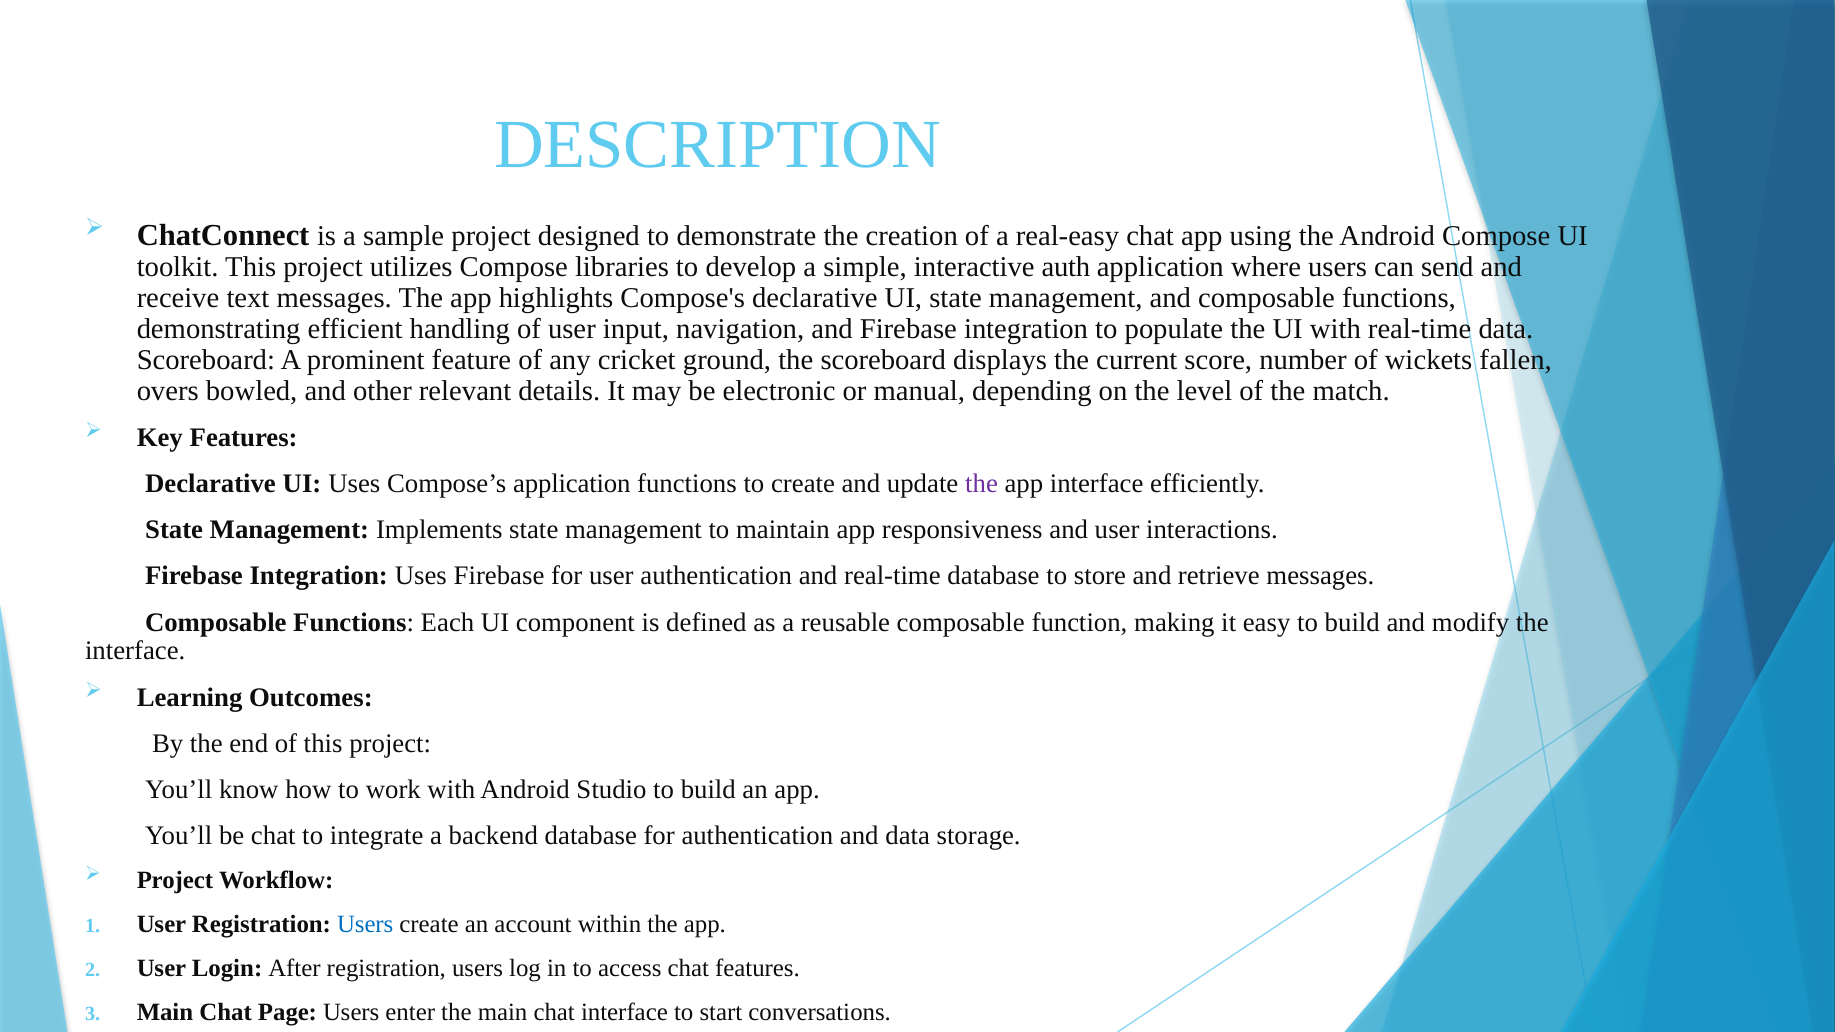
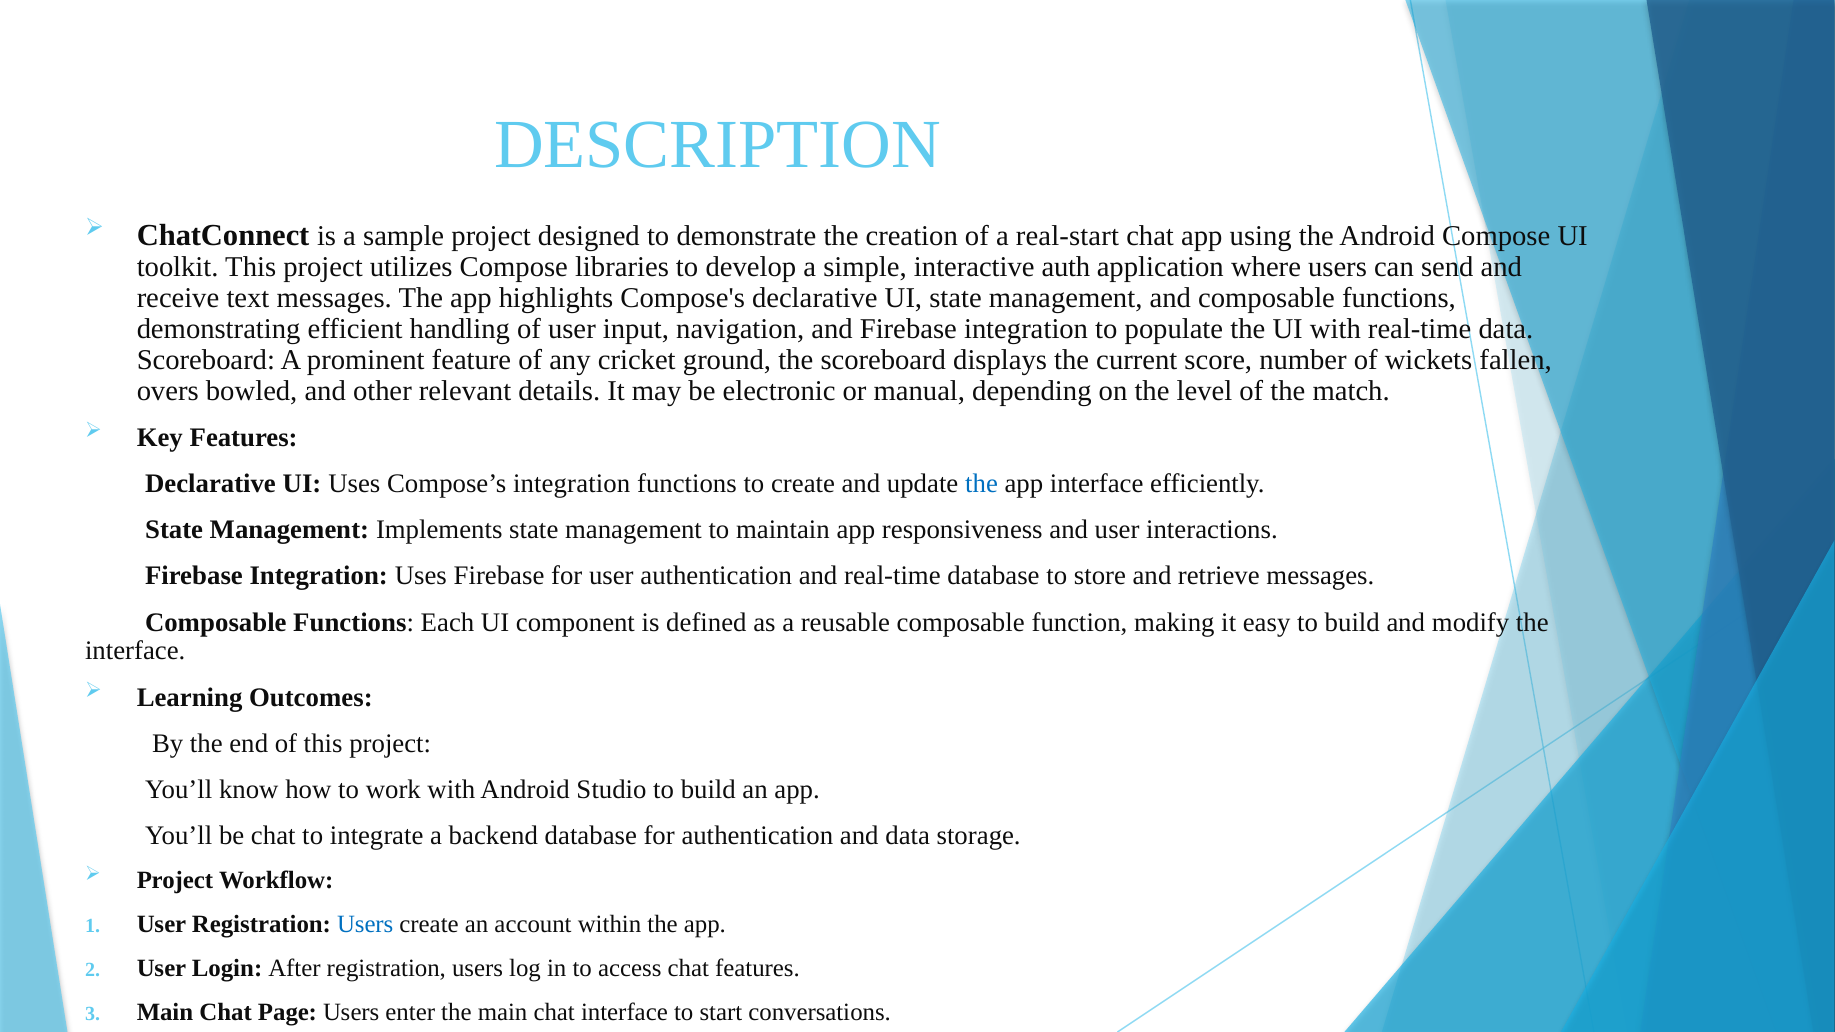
real-easy: real-easy -> real-start (1067, 236)
Compose’s application: application -> integration (572, 484)
the colour: purple -> blue (982, 484)
